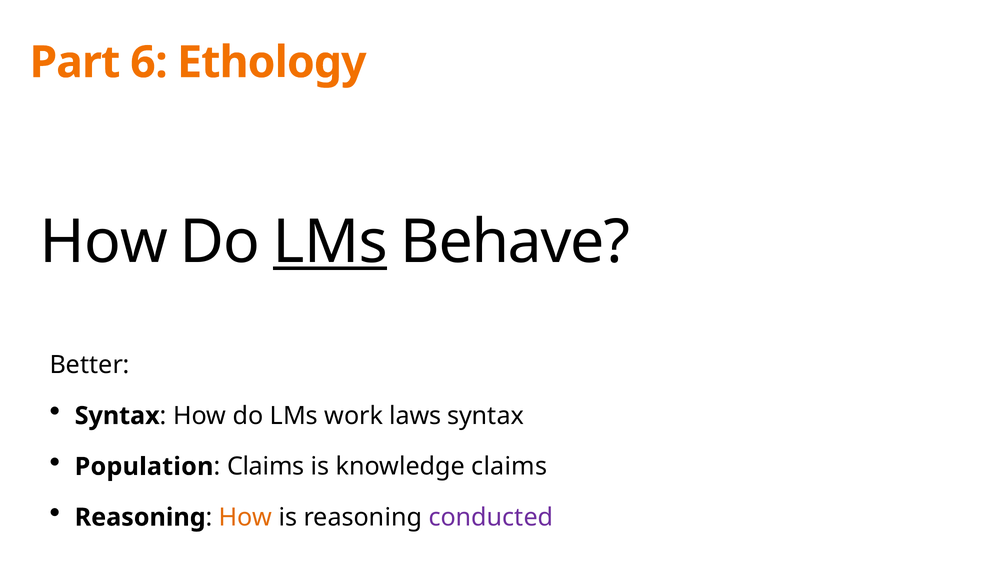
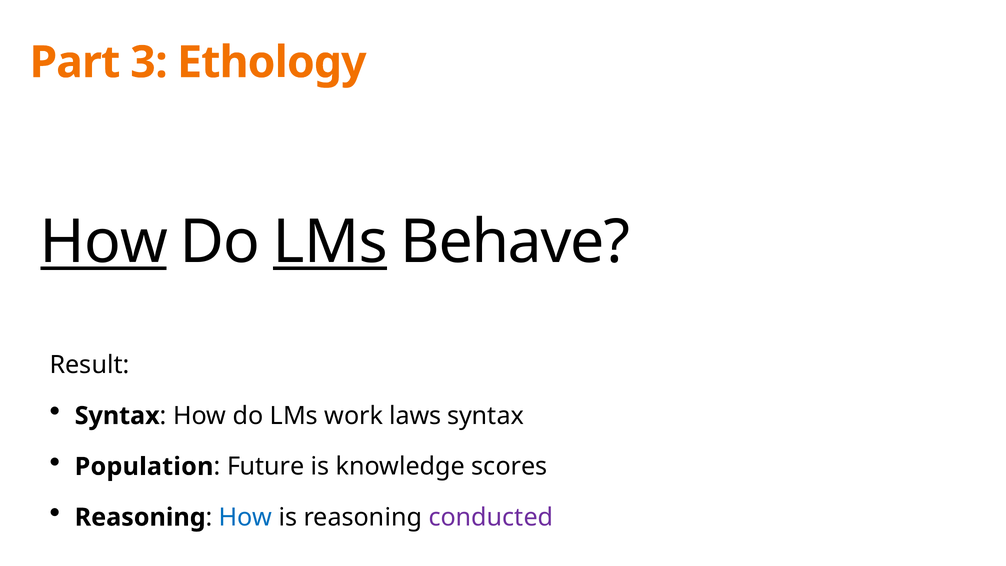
6: 6 -> 3 (149, 62)
How underline: none -> present (104, 242)
Better: Better -> Result (90, 365)
Claims: Claims -> Future (266, 466)
knowledge claims: claims -> scores (509, 466)
How colour: orange -> blue (246, 517)
